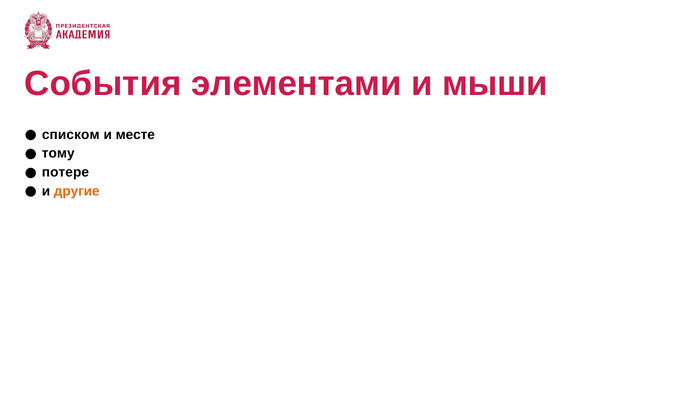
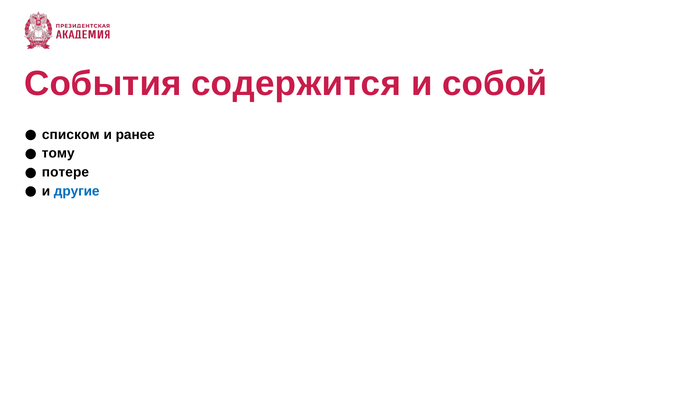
элементами: элементами -> содержится (296, 84)
мыши: мыши -> собой (495, 84)
месте: месте -> ранее (135, 135)
другие colour: orange -> blue (77, 191)
